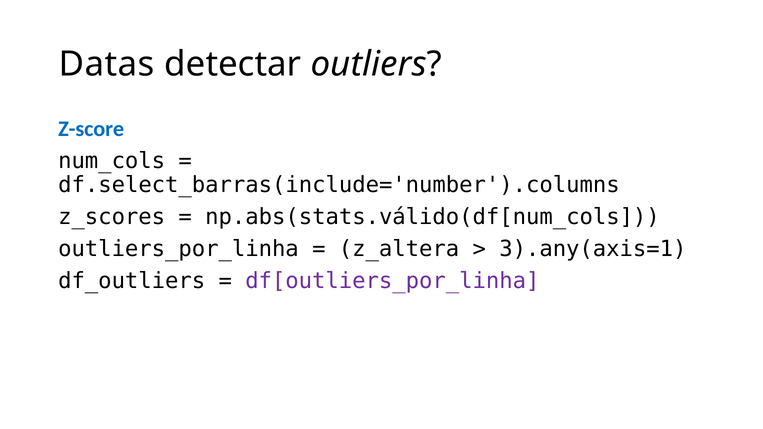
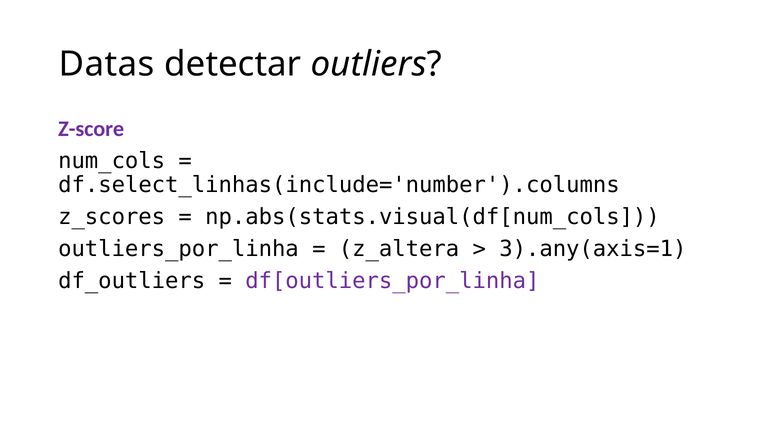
Z-score colour: blue -> purple (91, 129)
df.select_barras(include='number').columns: df.select_barras(include='number').columns -> df.select_linhas(include='number').columns (339, 185)
np.abs(stats.válido(df[num_cols: np.abs(stats.válido(df[num_cols -> np.abs(stats.visual(df[num_cols (432, 217)
